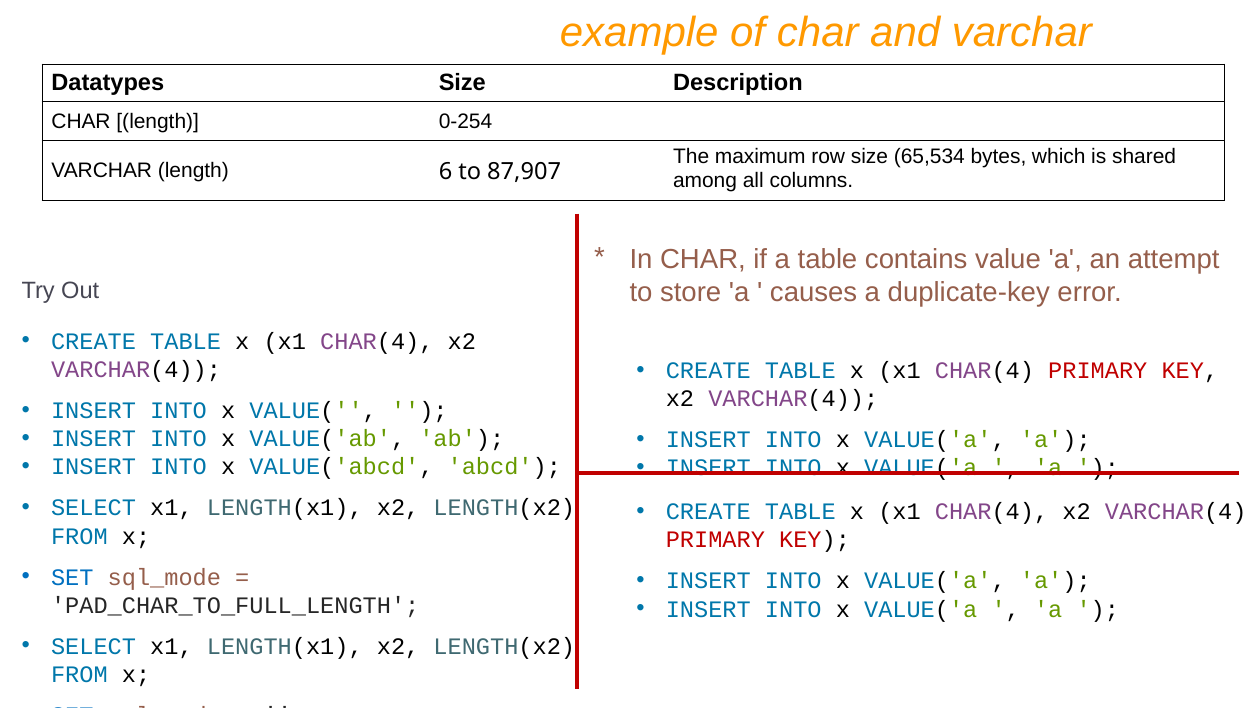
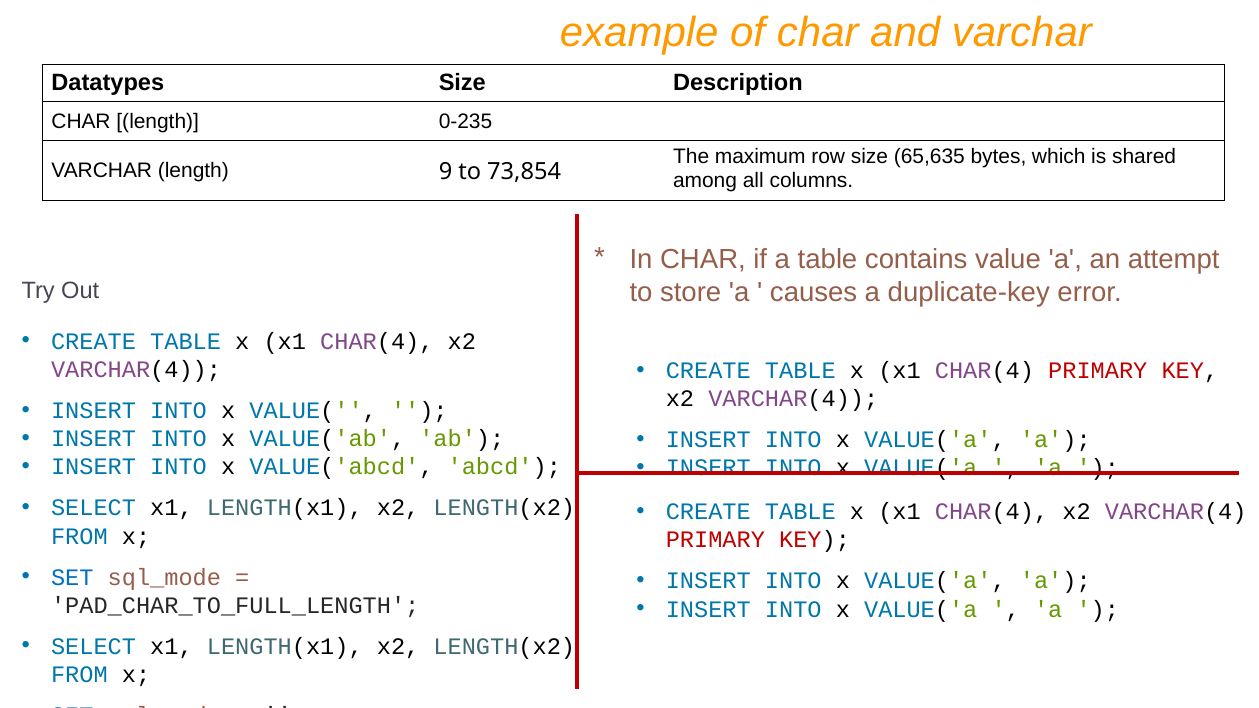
0-254: 0-254 -> 0-235 (466, 121)
65,534: 65,534 -> 65,635 (929, 157)
6: 6 -> 9 (446, 171)
87,907: 87,907 -> 73,854 (524, 171)
